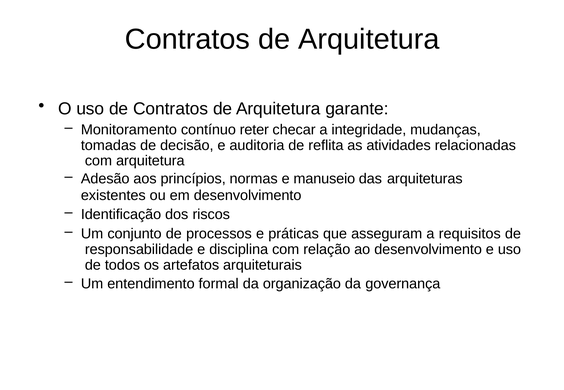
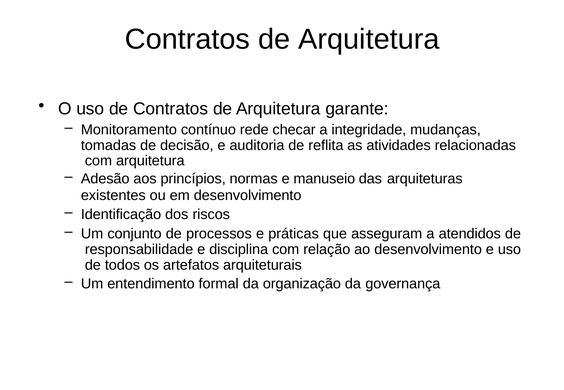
reter: reter -> rede (254, 130)
requisitos: requisitos -> atendidos (470, 234)
